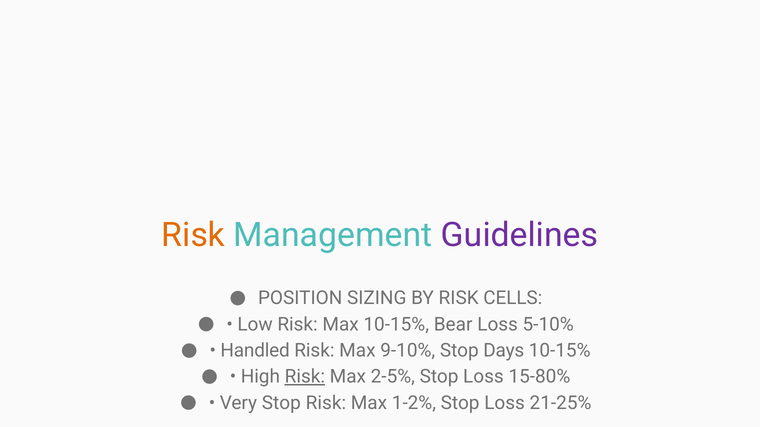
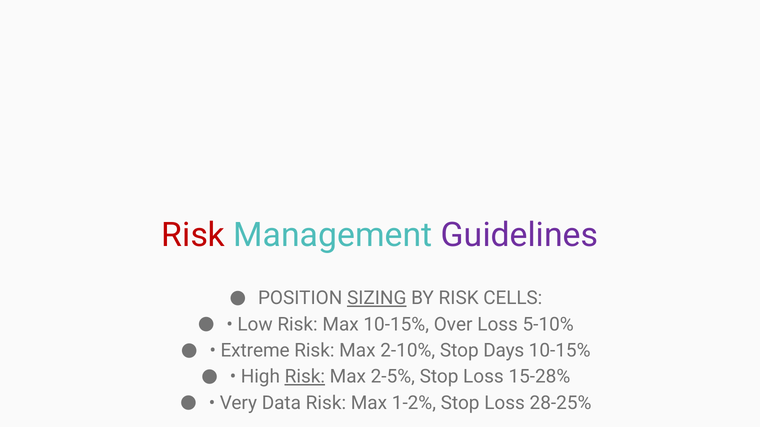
Risk colour: orange -> red (193, 235)
SIZING underline: none -> present (377, 298)
Bear: Bear -> Over (453, 325)
Handled: Handled -> Extreme (255, 351)
9-10%: 9-10% -> 2-10% (408, 351)
15-80%: 15-80% -> 15-28% (539, 377)
Very Stop: Stop -> Data (281, 403)
21-25%: 21-25% -> 28-25% (561, 403)
